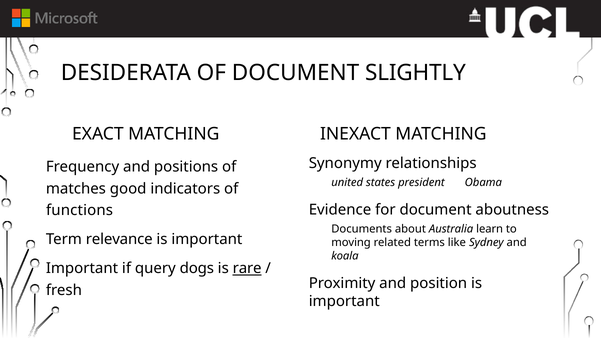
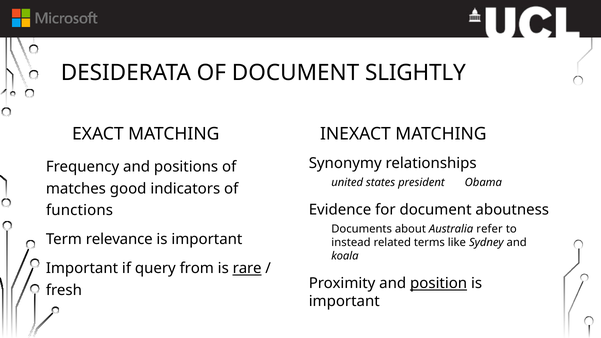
learn: learn -> refer (490, 229)
moving: moving -> instead (351, 243)
dogs: dogs -> from (197, 268)
position underline: none -> present (439, 284)
